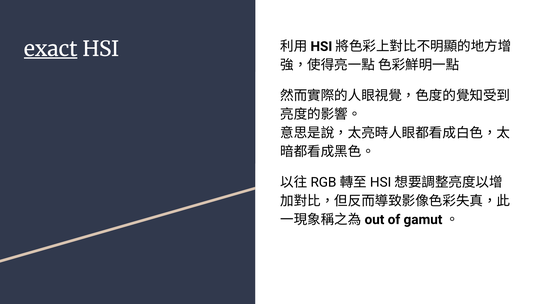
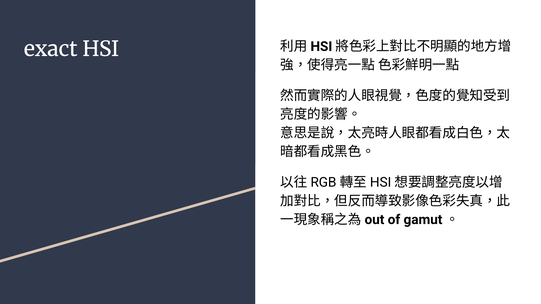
exact underline: present -> none (51, 49)
